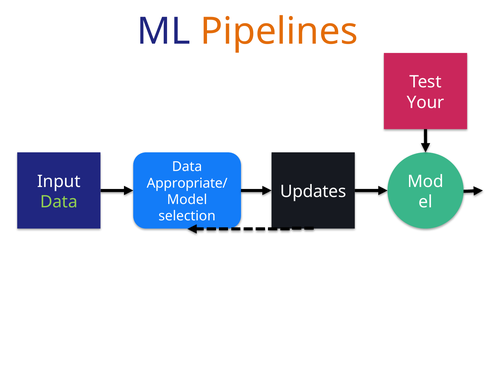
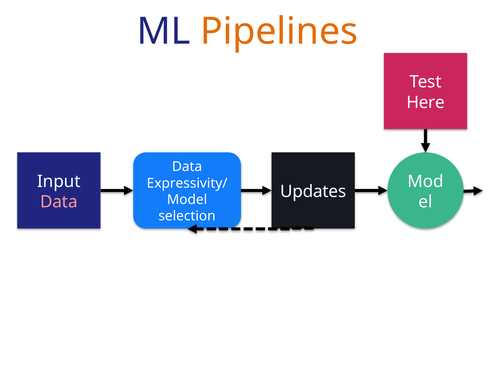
Your: Your -> Here (426, 102)
Appropriate/: Appropriate/ -> Expressivity/ (187, 183)
Data colour: light green -> pink (59, 202)
